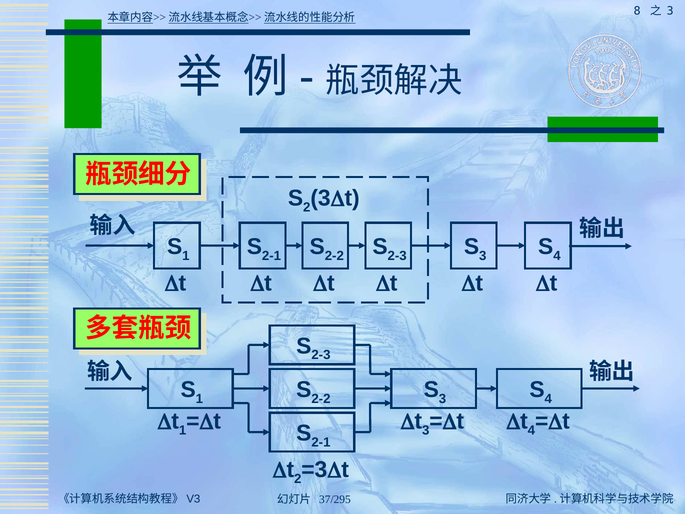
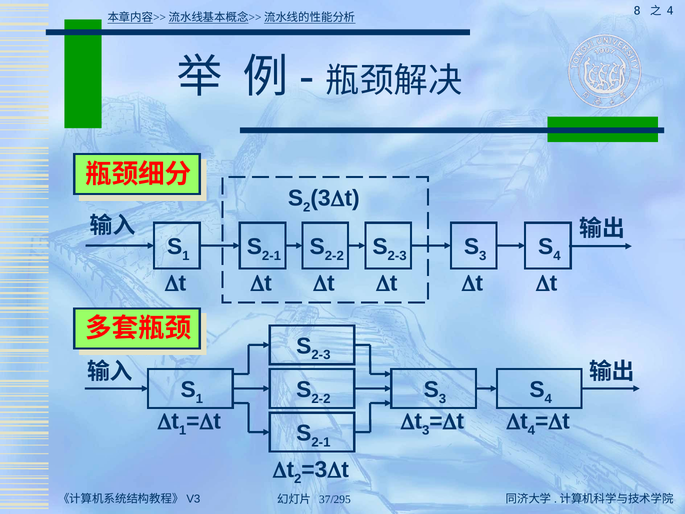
3: 3 -> 4 (670, 11)
